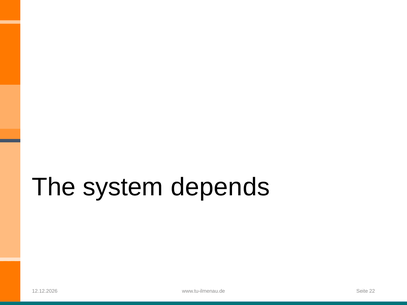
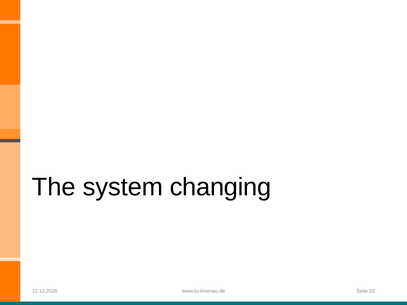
depends: depends -> changing (221, 187)
